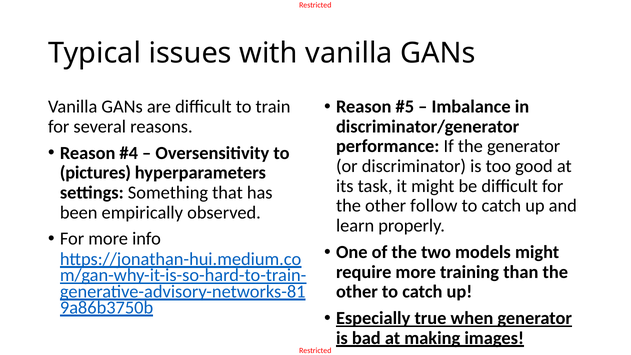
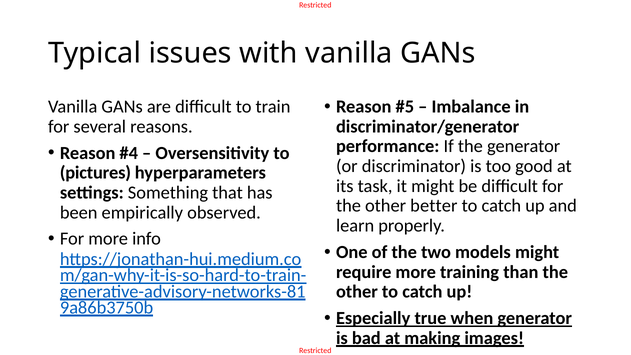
follow: follow -> better (434, 206)
